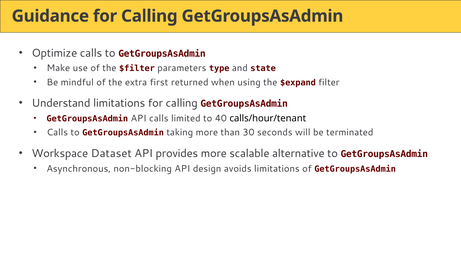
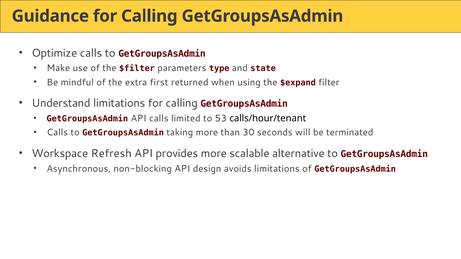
40: 40 -> 53 (221, 118)
Dataset: Dataset -> Refresh (111, 154)
